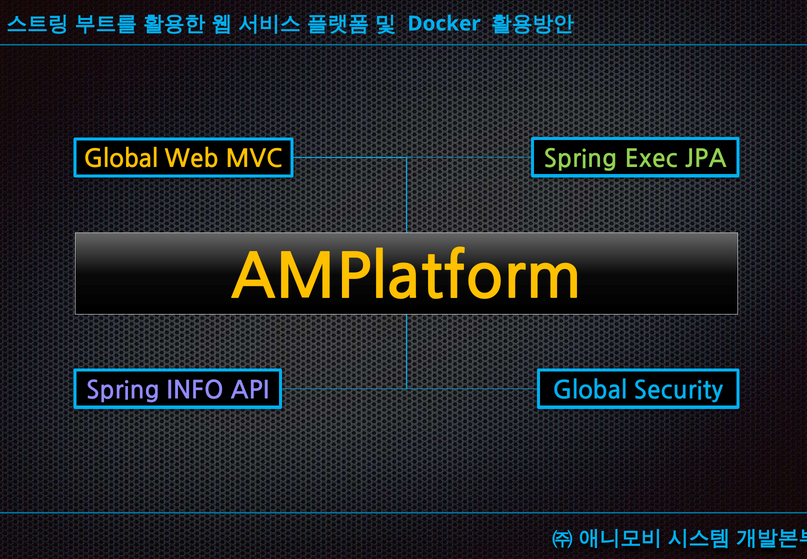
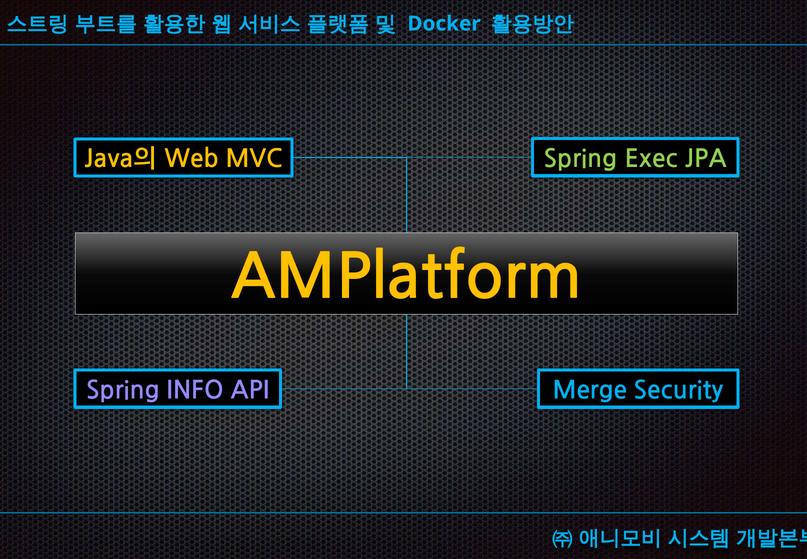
Global: Global -> Java의 (121, 159)
Global: Global -> Merge (590, 390)
